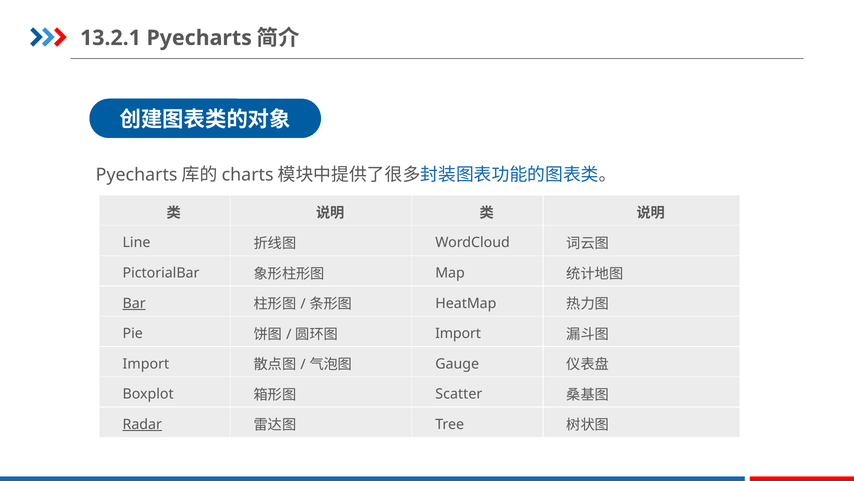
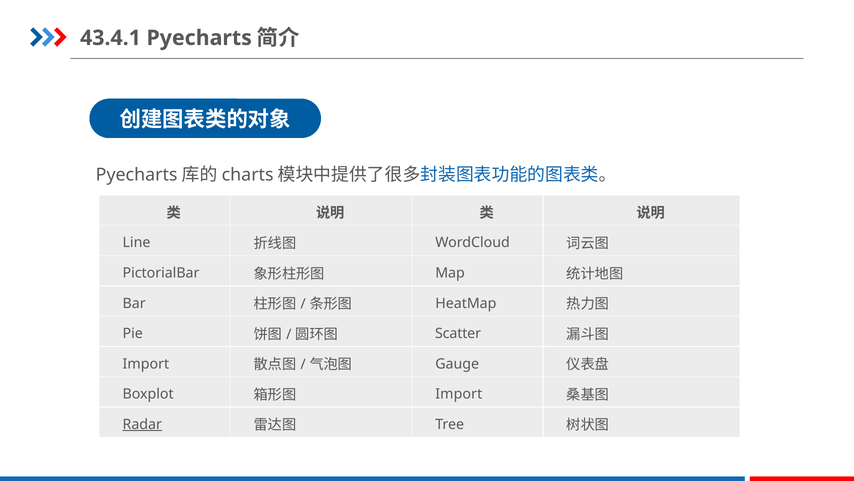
13.2.1: 13.2.1 -> 43.4.1 (110, 38)
Bar underline: present -> none (134, 303)
Import: Import -> Scatter (458, 333)
Scatter: Scatter -> Import (459, 394)
